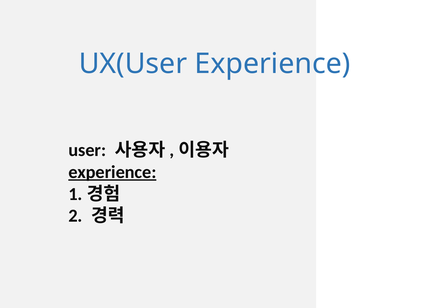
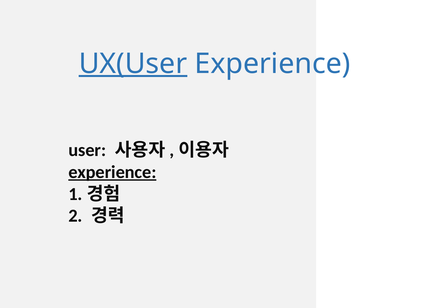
UX(User underline: none -> present (133, 64)
